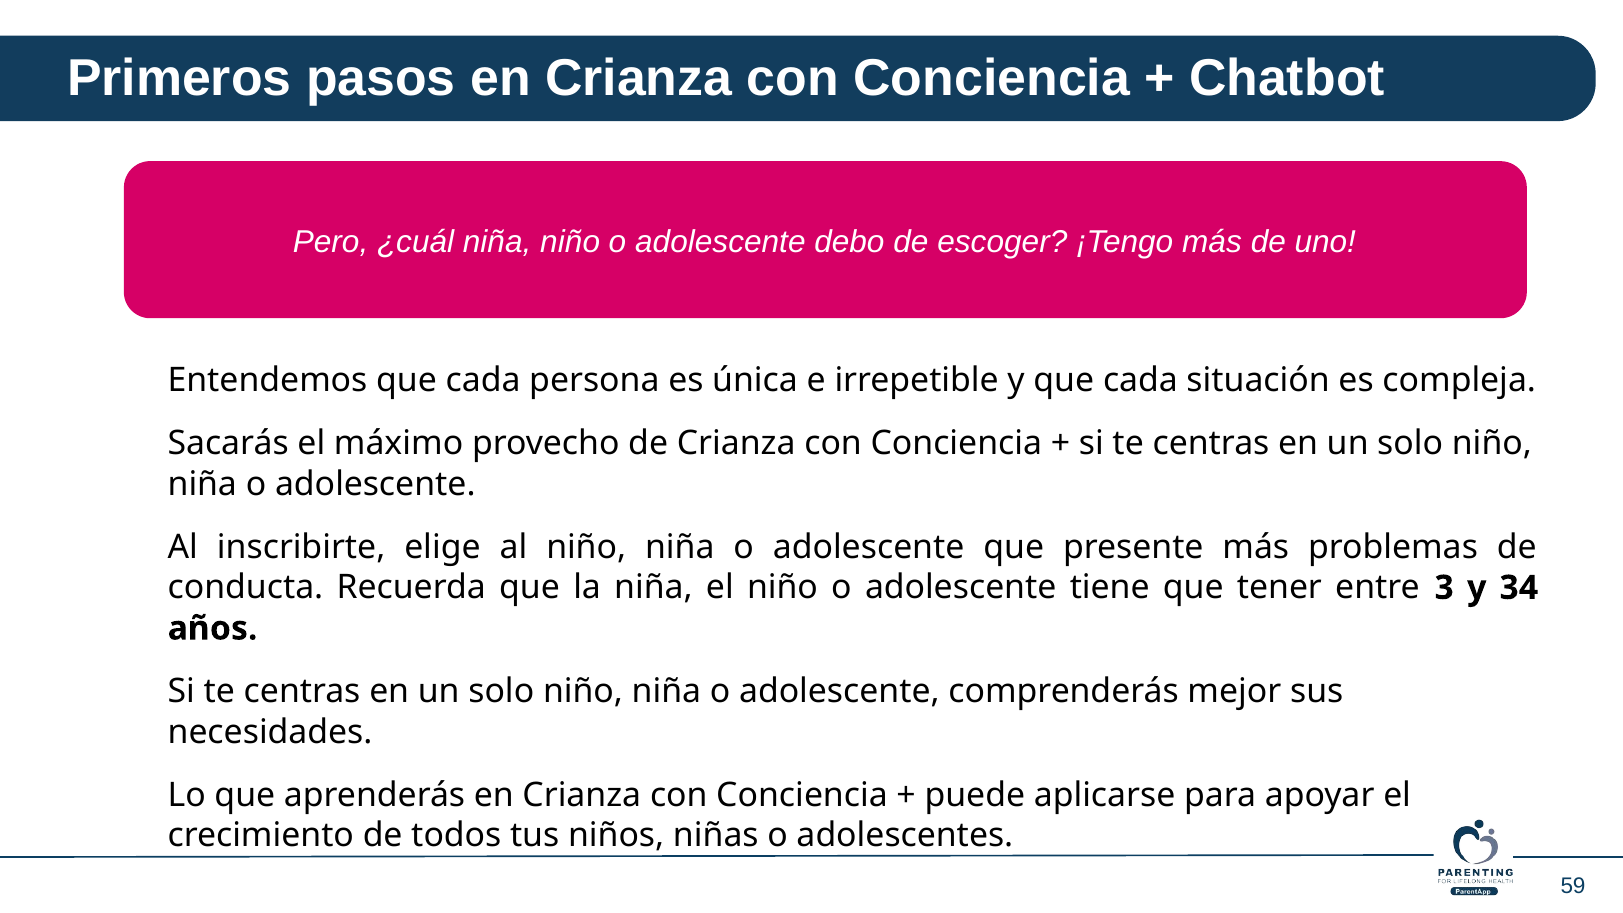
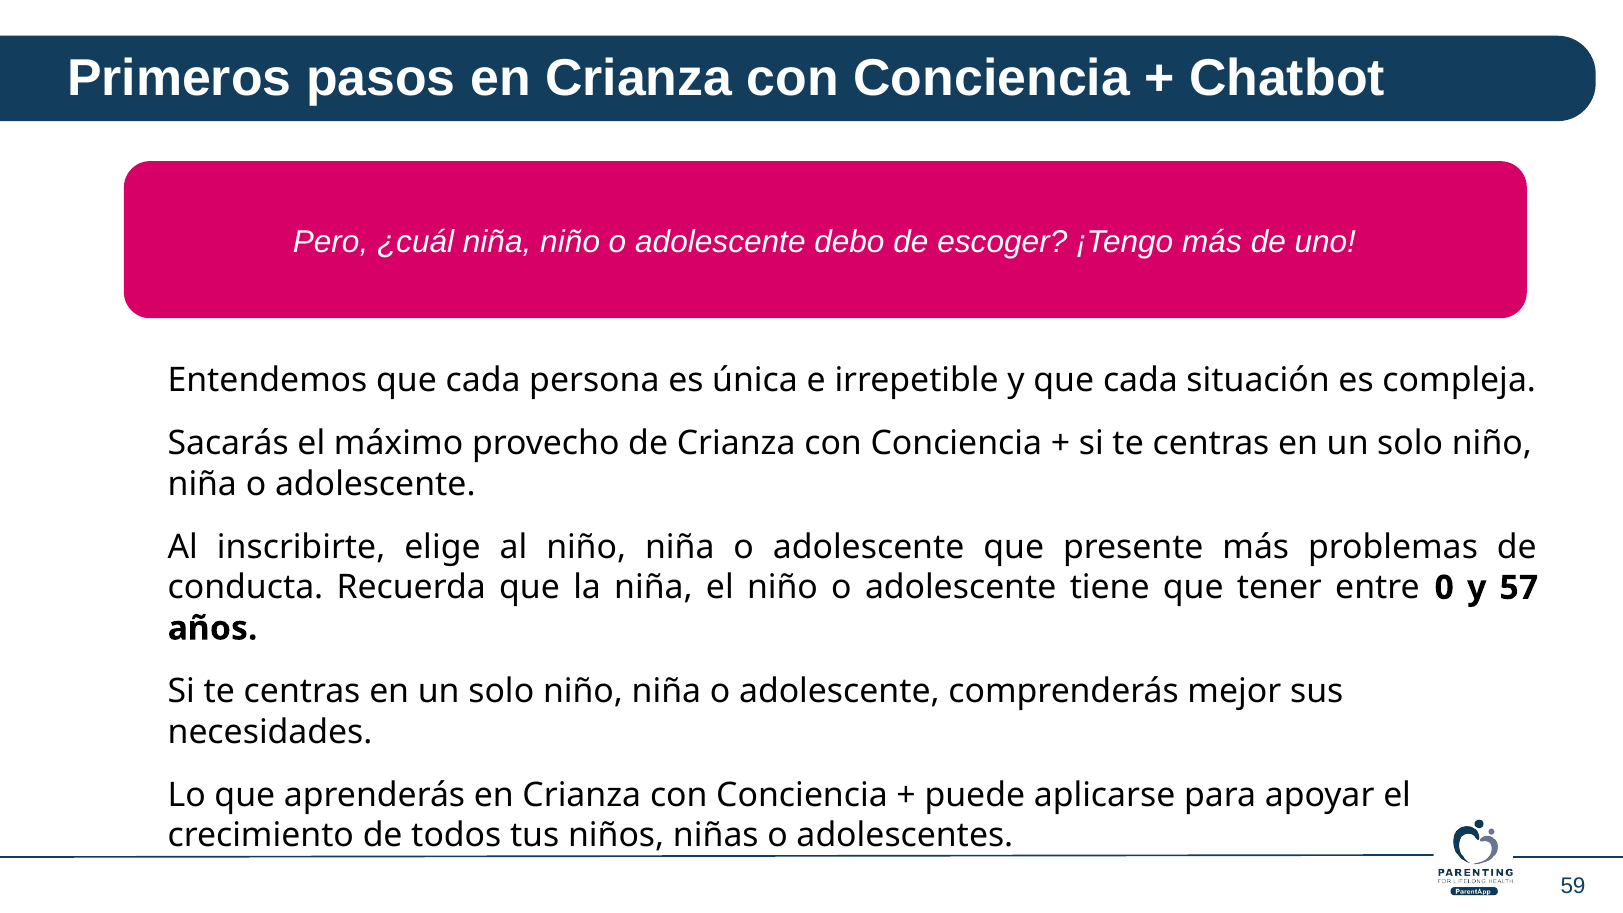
3: 3 -> 0 (1444, 588)
34: 34 -> 57 (1519, 588)
